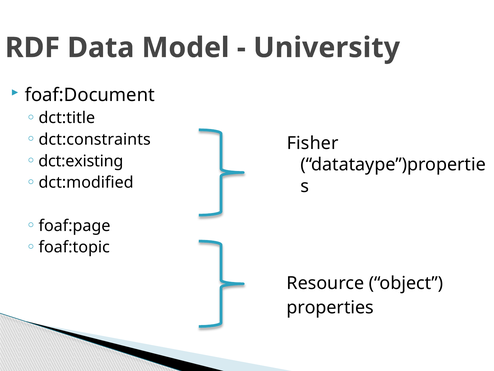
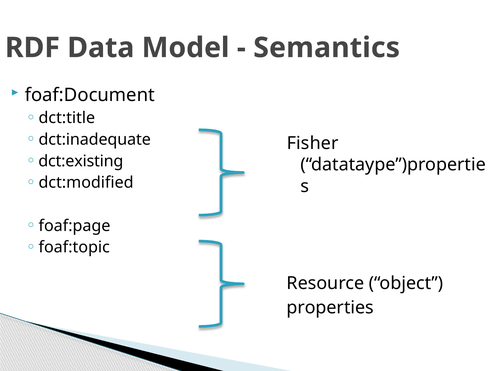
University: University -> Semantics (327, 48)
dct:constraints: dct:constraints -> dct:inadequate (95, 139)
